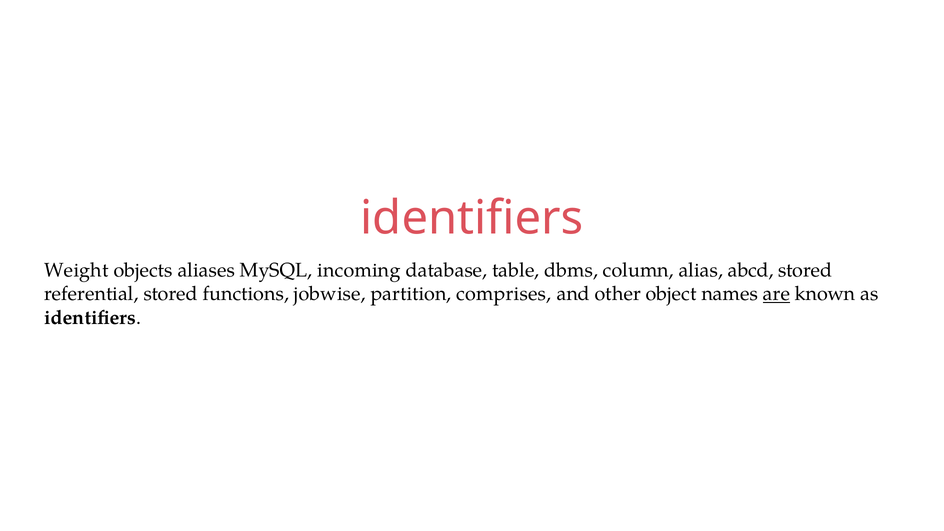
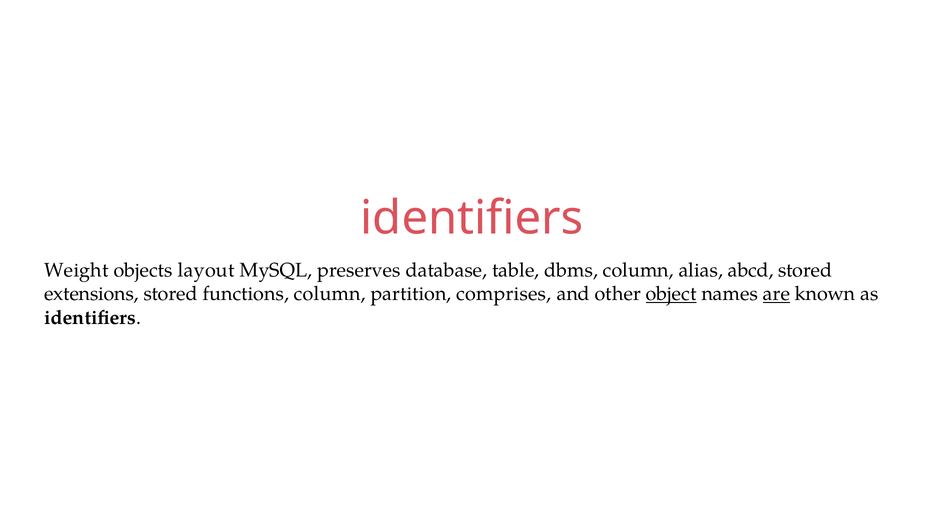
aliases: aliases -> layout (206, 270)
incoming: incoming -> preserves (359, 270)
referential: referential -> extensions (91, 294)
functions jobwise: jobwise -> column (330, 294)
object underline: none -> present (671, 294)
